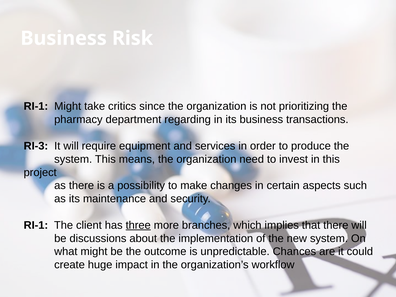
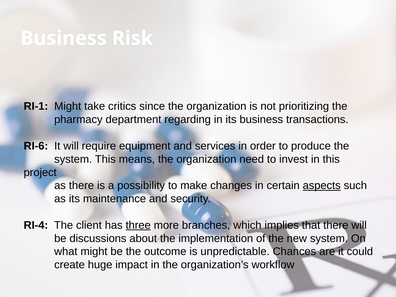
RI-3: RI-3 -> RI-6 (36, 146)
aspects underline: none -> present (322, 186)
RI-1: RI-1 -> RI-4 (36, 225)
